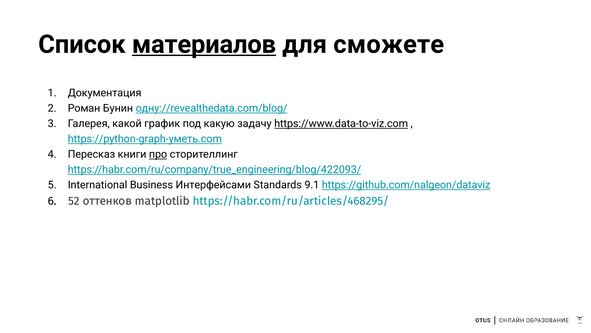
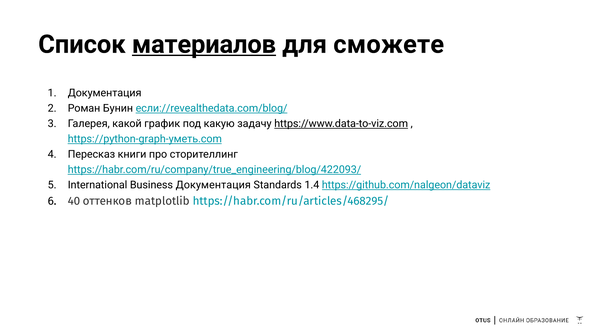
одну://revealthedata.com/blog/: одну://revealthedata.com/blog/ -> если://revealthedata.com/blog/ (212, 108)
про underline: present -> none (158, 154)
Business Интерфейсами: Интерфейсами -> Документация (213, 185)
9.1: 9.1 -> 1.4 (312, 185)
52: 52 -> 40 (74, 201)
